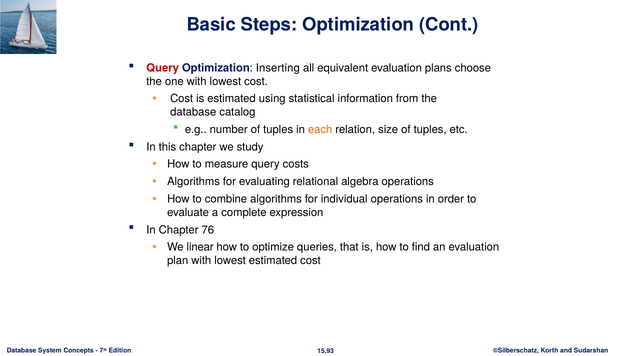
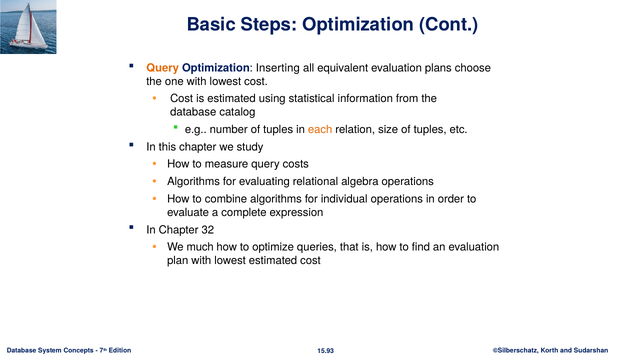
Query colour: red -> orange (163, 68)
76: 76 -> 32 (208, 230)
linear: linear -> much (200, 247)
